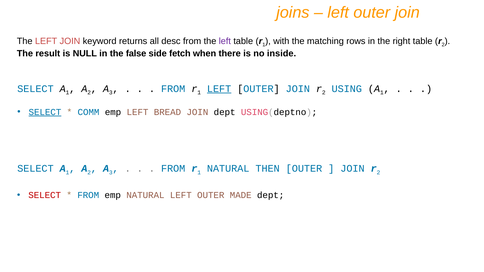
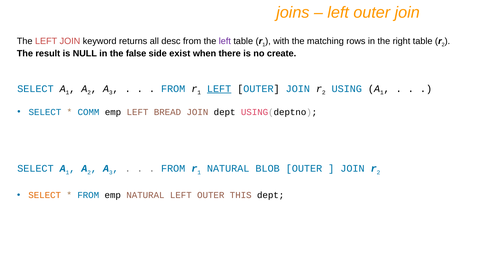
fetch: fetch -> exist (180, 53)
inside: inside -> create (282, 53)
SELECT underline: present -> none (45, 112)
THEN: THEN -> BLOB (268, 169)
SELECT colour: red -> orange (45, 195)
MADE: MADE -> THIS (241, 195)
